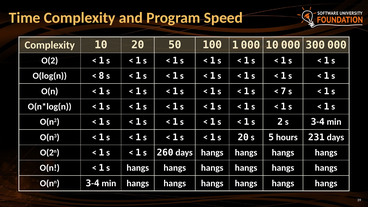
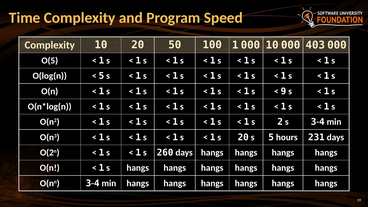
300: 300 -> 403 (315, 45)
O(2: O(2 -> O(5 (50, 61)
8: 8 -> 5 (101, 76)
7: 7 -> 9 (283, 91)
